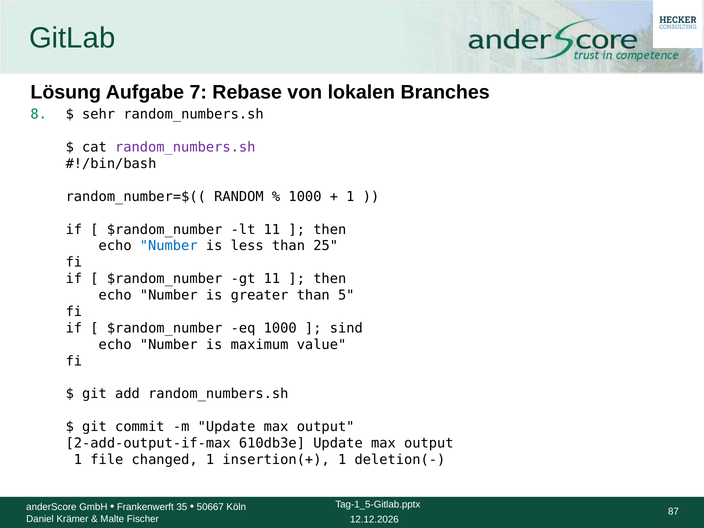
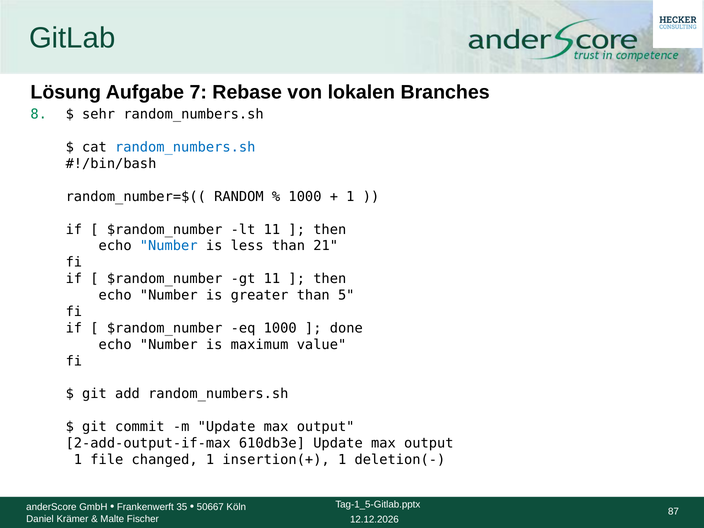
random_numbers.sh colour: purple -> blue (185, 147)
25: 25 -> 21 (326, 246)
sind: sind -> done (346, 328)
